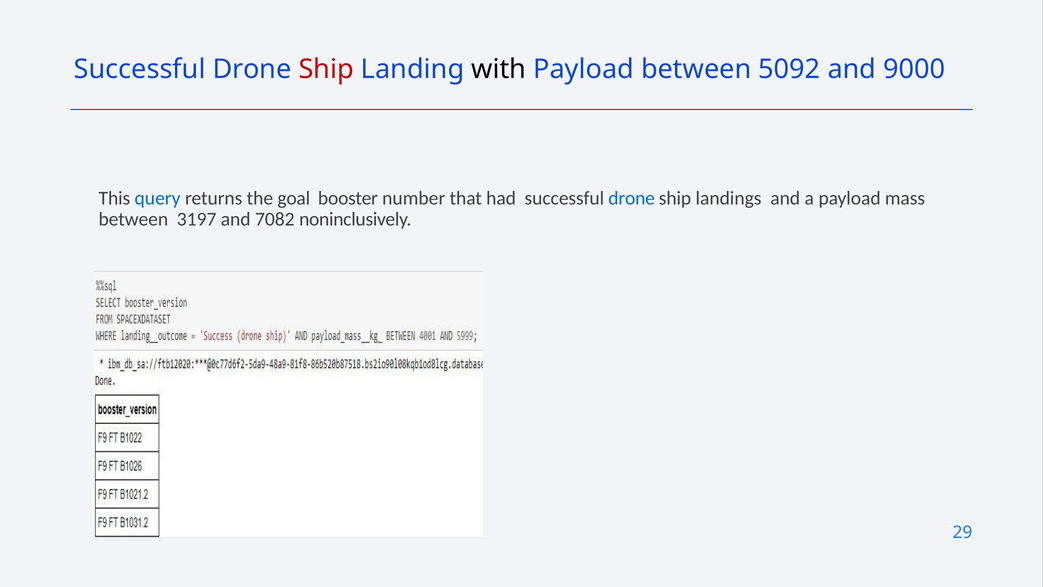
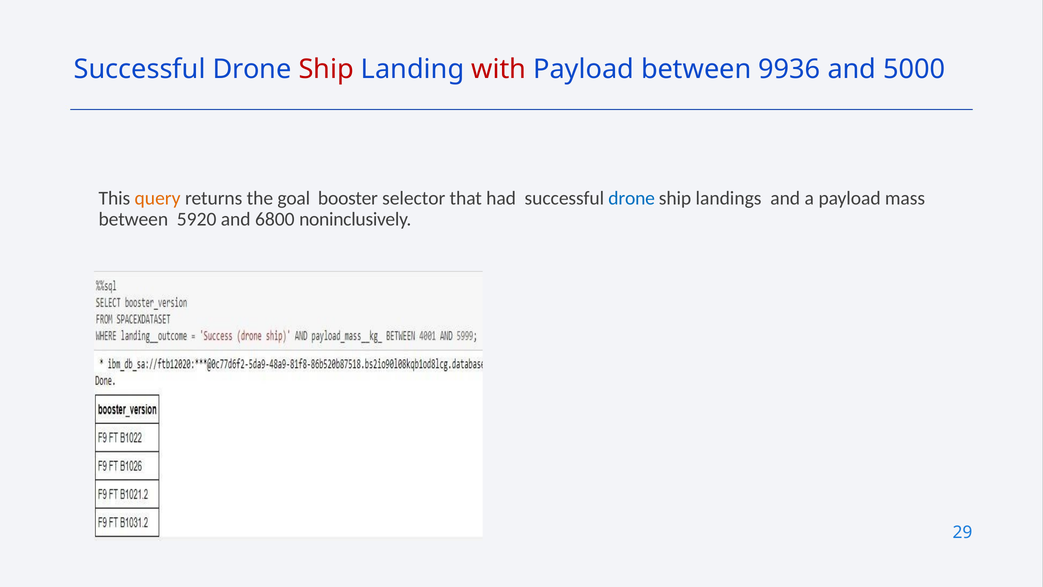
with colour: black -> red (499, 69)
5092: 5092 -> 9936 (789, 69)
9000: 9000 -> 5000 (914, 69)
query colour: blue -> orange (158, 198)
number: number -> selector (414, 198)
3197: 3197 -> 5920 (197, 219)
7082: 7082 -> 6800 (275, 219)
